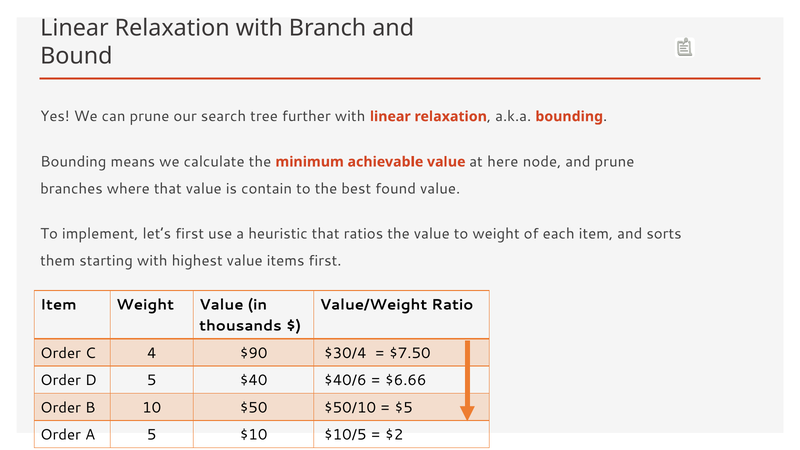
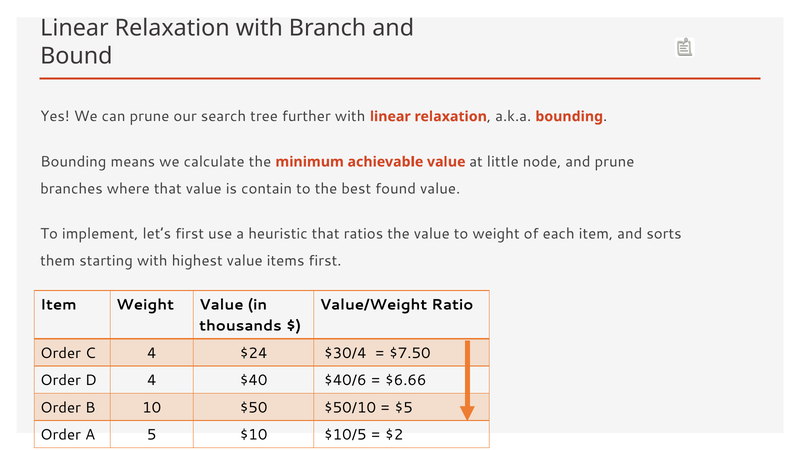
here: here -> little (503, 162)
$90: $90 -> $24 (254, 353)
D 5: 5 -> 4 (152, 380)
